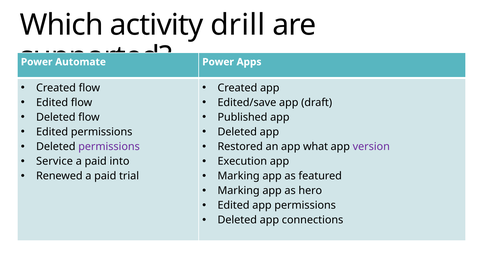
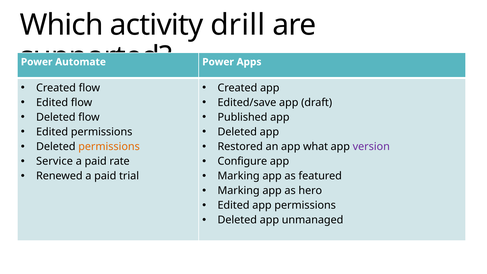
permissions colour: purple -> orange (109, 147)
into: into -> rate (120, 161)
Execution: Execution -> Configure (242, 161)
connections: connections -> unmanaged (313, 220)
